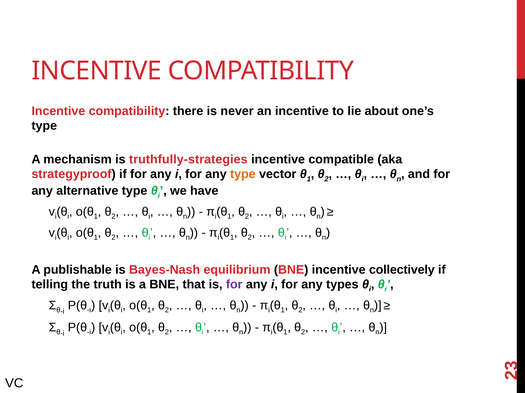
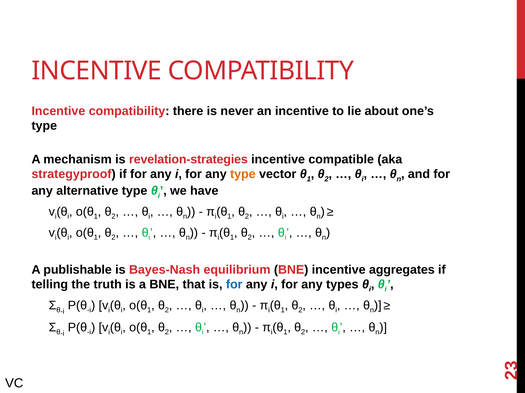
truthfully-strategies: truthfully-strategies -> revelation-strategies (188, 160)
collectively: collectively -> aggregates (402, 270)
for colour: purple -> blue (234, 285)
